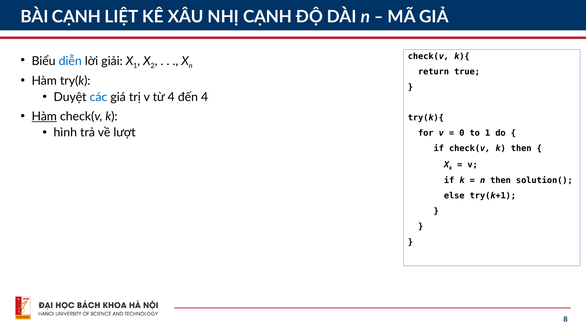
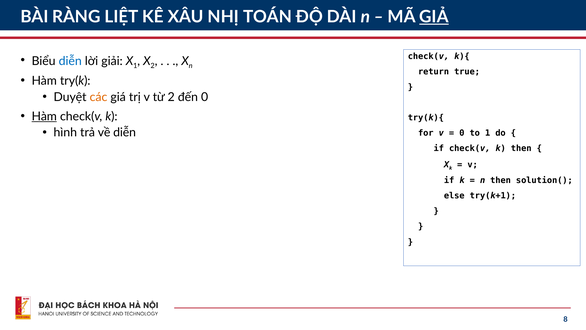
BÀI CẠNH: CẠNH -> RÀNG (76, 17)
NHỊ CẠNH: CẠNH -> TOÁN (267, 17)
GIẢ underline: none -> present (434, 17)
các colour: blue -> orange (98, 97)
từ 4: 4 -> 2 (171, 97)
đến 4: 4 -> 0 (205, 97)
về lượt: lượt -> diễn (125, 132)
